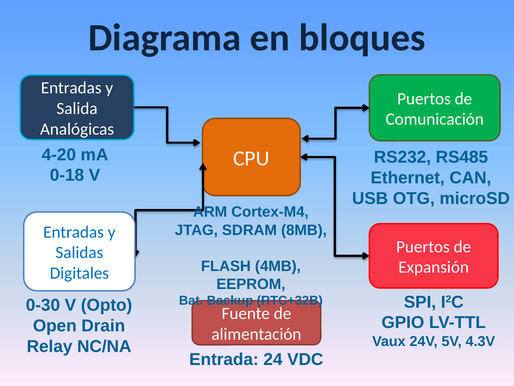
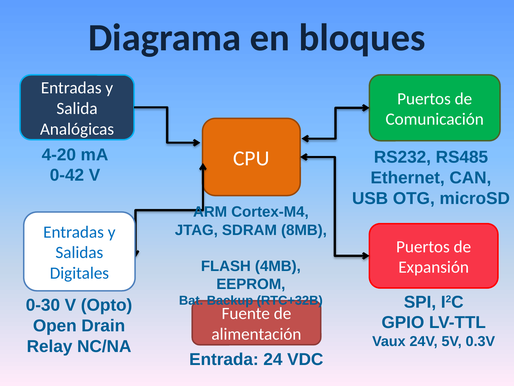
0-18: 0-18 -> 0-42 (67, 175)
4.3V: 4.3V -> 0.3V (480, 341)
